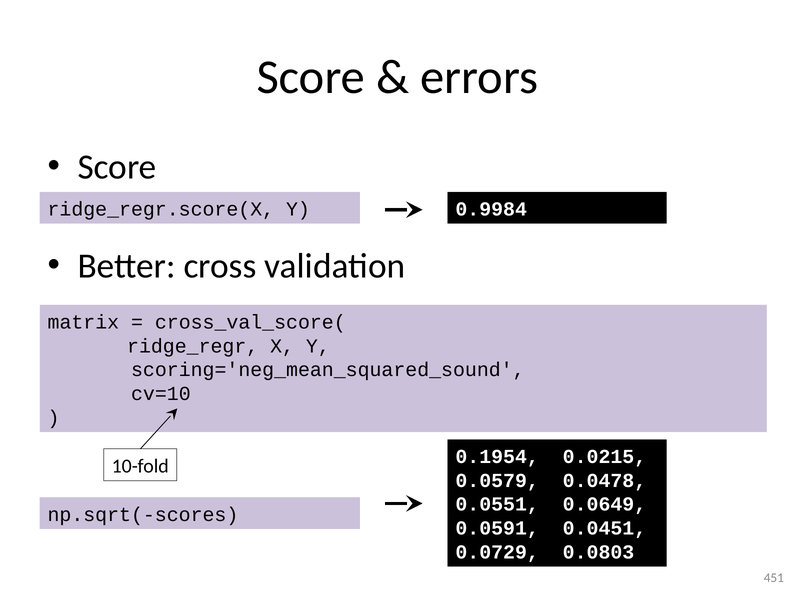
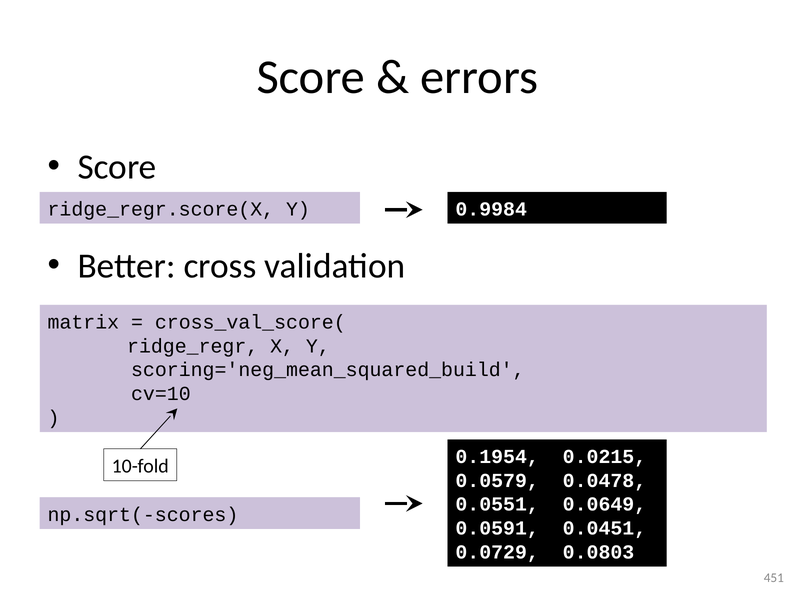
scoring='neg_mean_squared_sound: scoring='neg_mean_squared_sound -> scoring='neg_mean_squared_build (328, 369)
